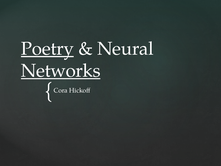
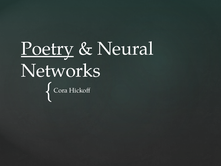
Networks underline: present -> none (61, 71)
